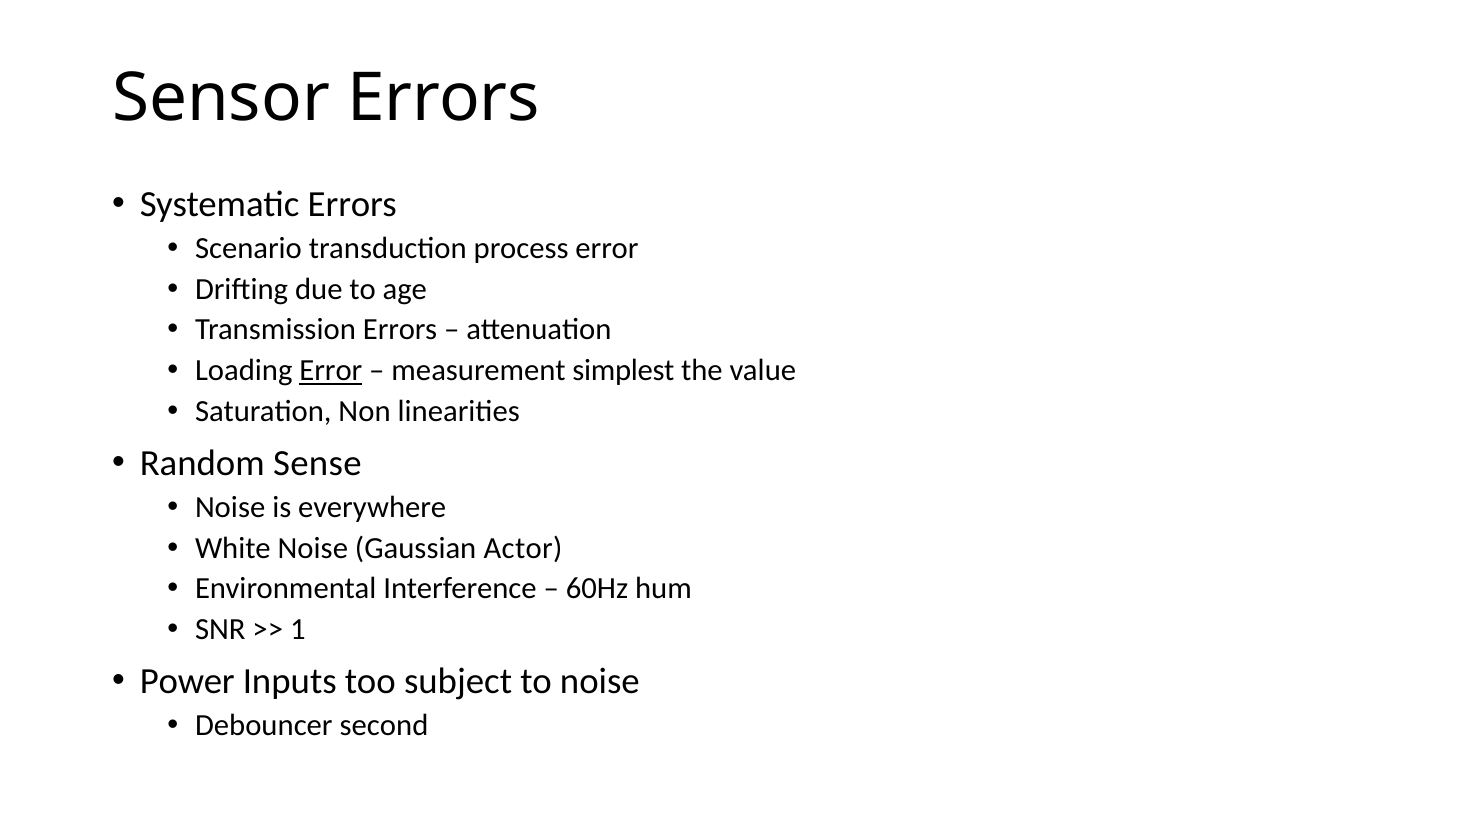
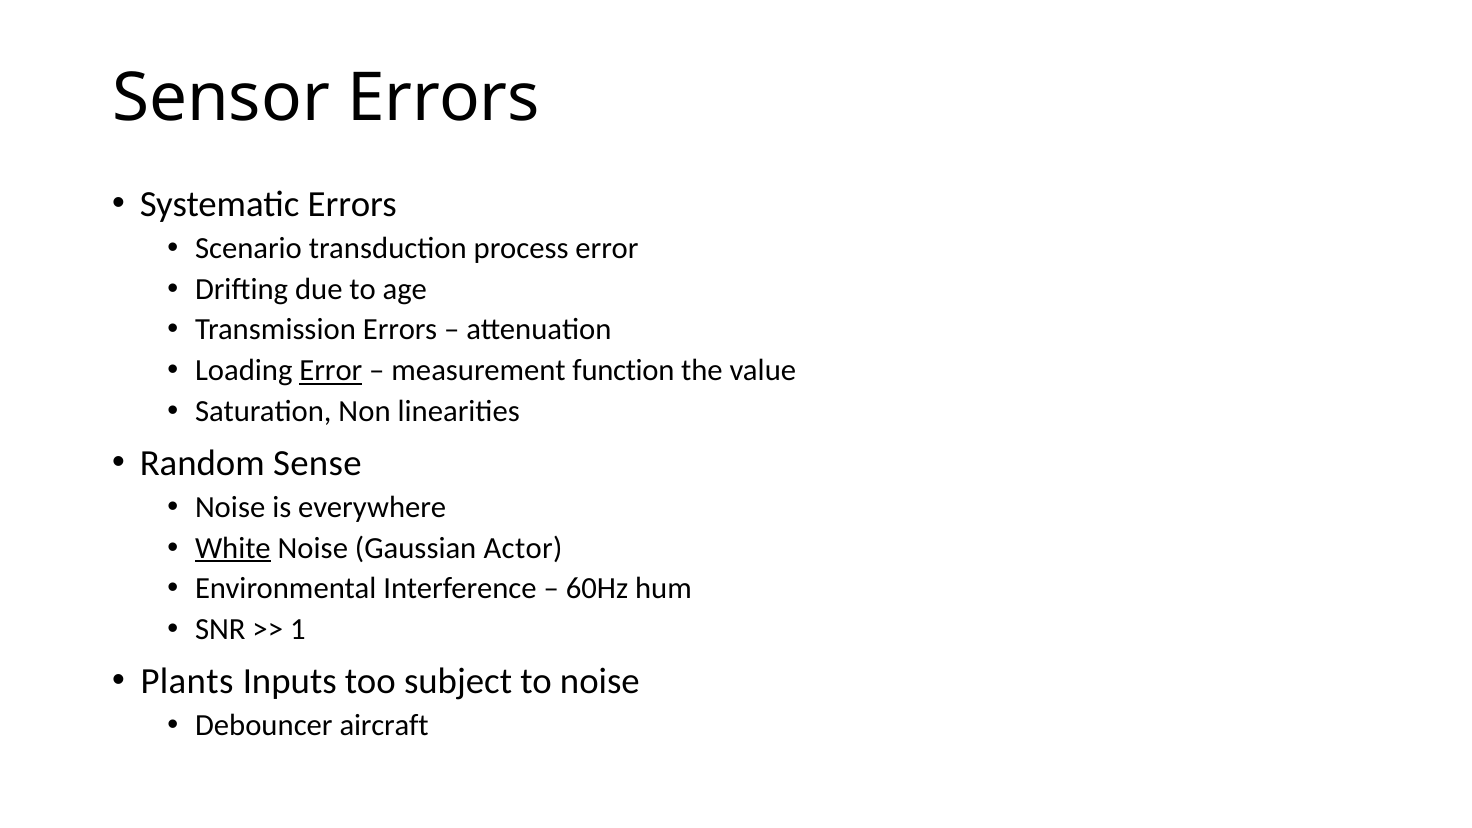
simplest: simplest -> function (623, 371)
White underline: none -> present (233, 548)
Power: Power -> Plants (187, 681)
second: second -> aircraft (384, 725)
